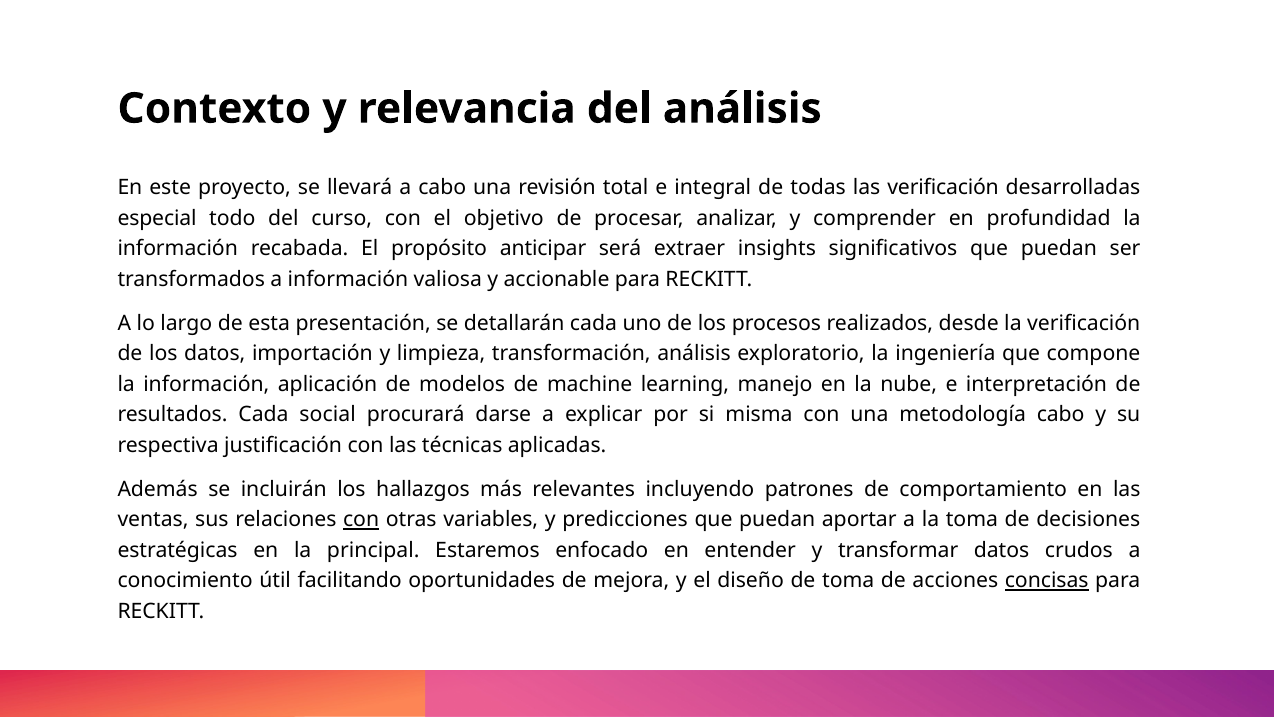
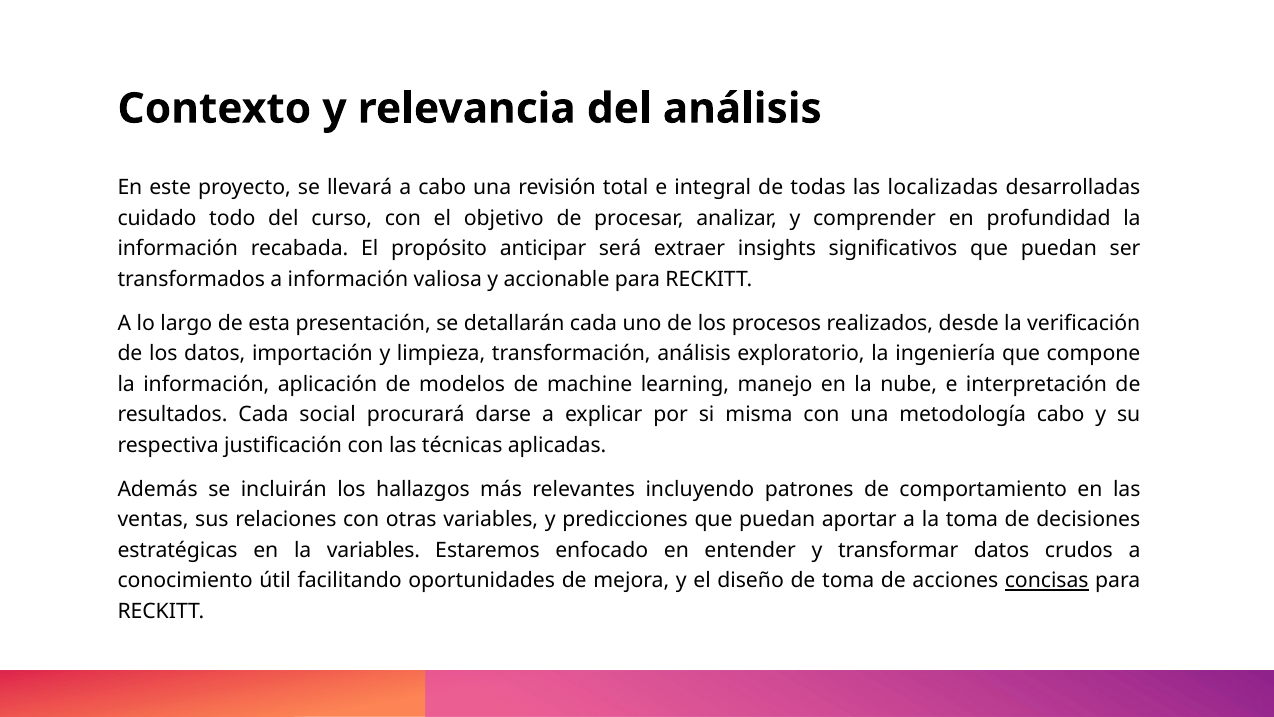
las verificación: verificación -> localizadas (943, 187)
especial: especial -> cuidado (157, 218)
con underline: present -> none (361, 519)
la principal: principal -> variables (373, 550)
